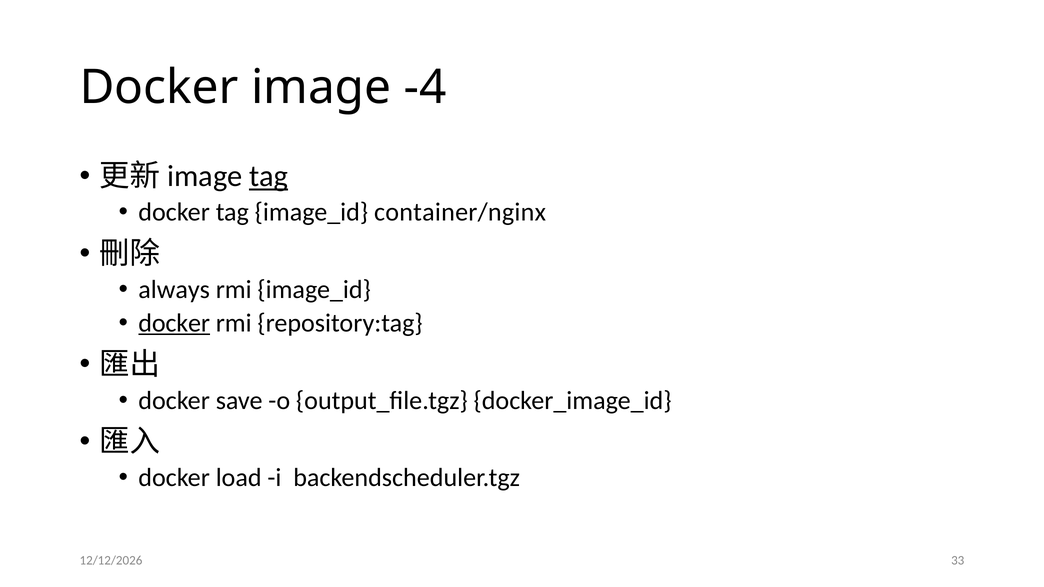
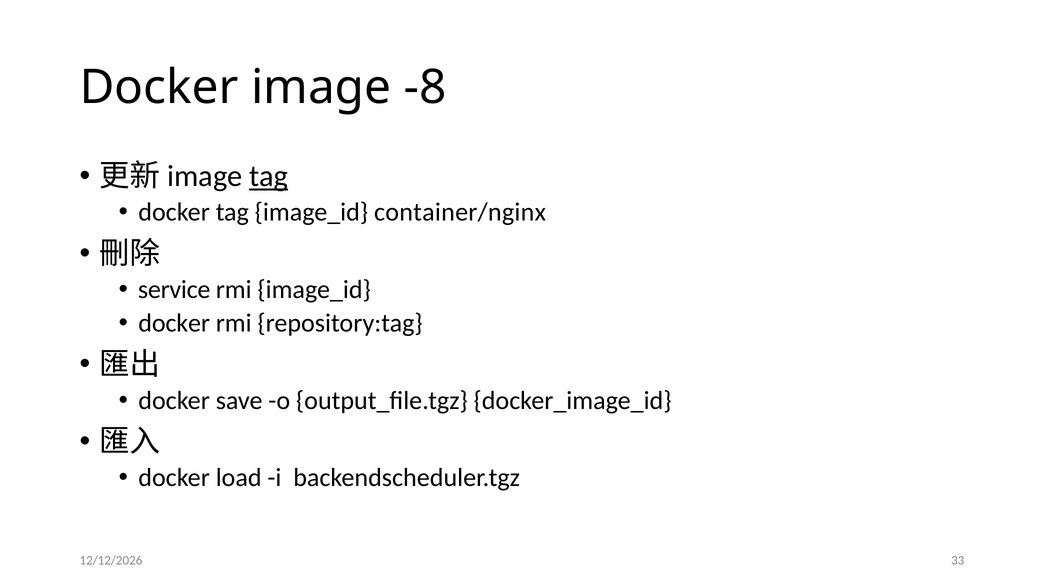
-4: -4 -> -8 (425, 88)
always: always -> service (174, 290)
docker underline: present -> none (174, 323)
